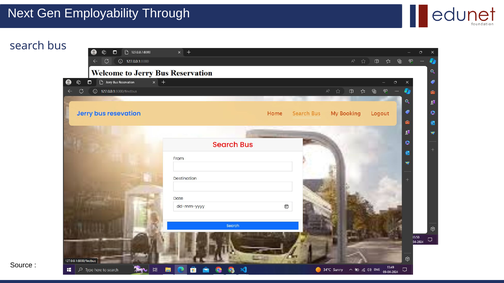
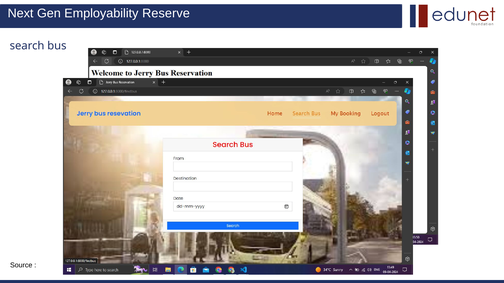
Through: Through -> Reserve (166, 13)
